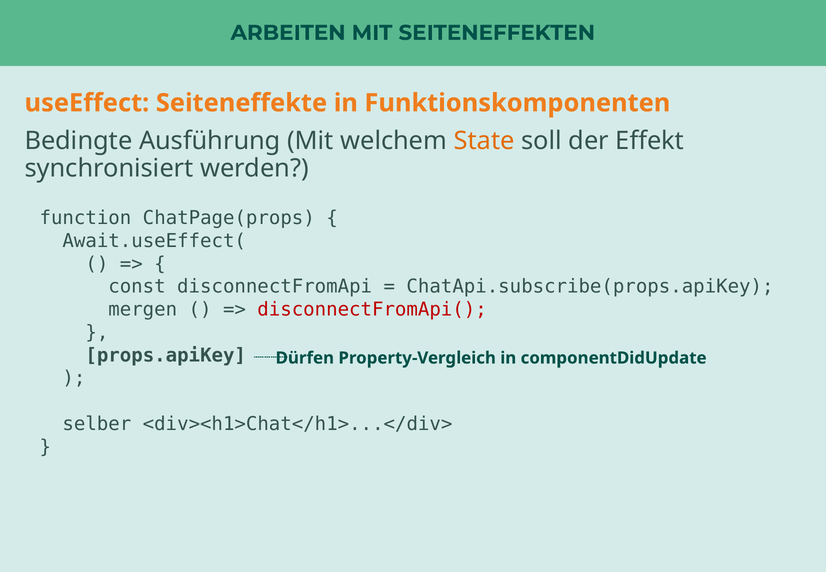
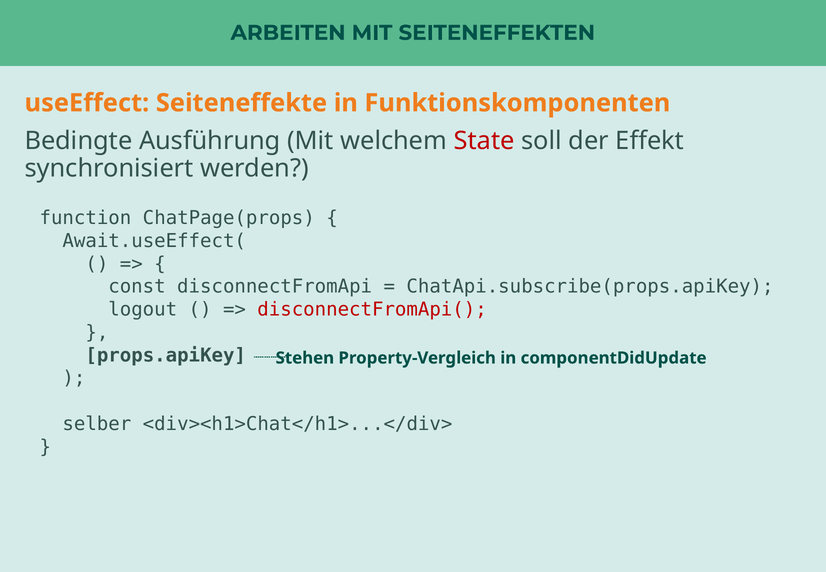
State colour: orange -> red (484, 141)
mergen: mergen -> logout (143, 309)
Dürfen: Dürfen -> Stehen (305, 358)
